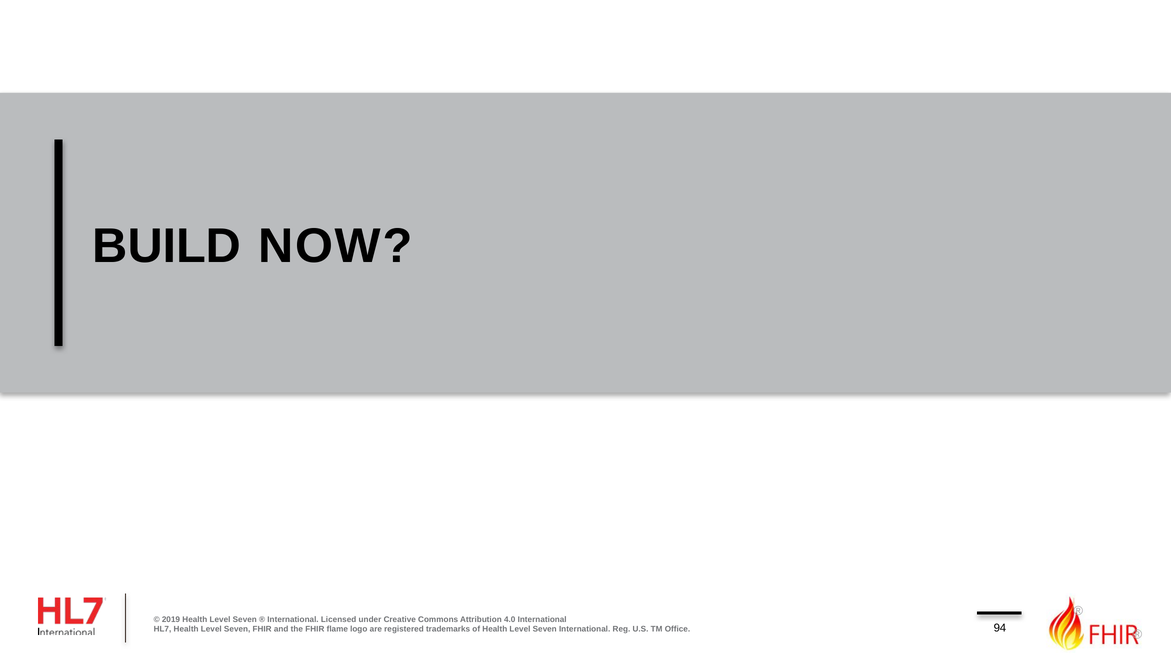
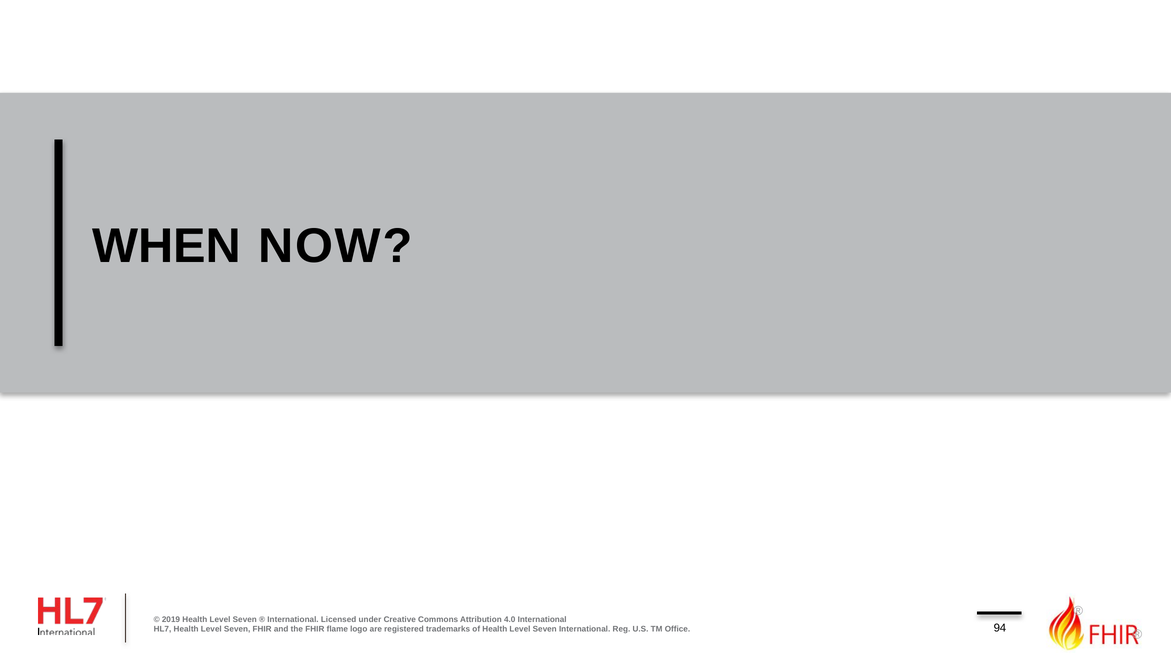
BUILD: BUILD -> WHEN (167, 246)
